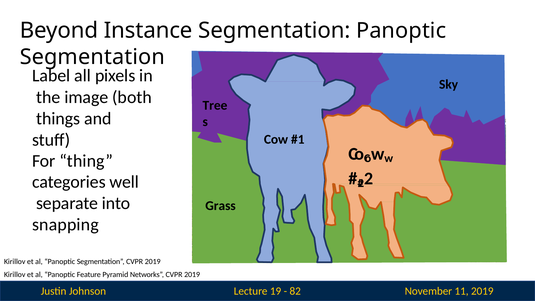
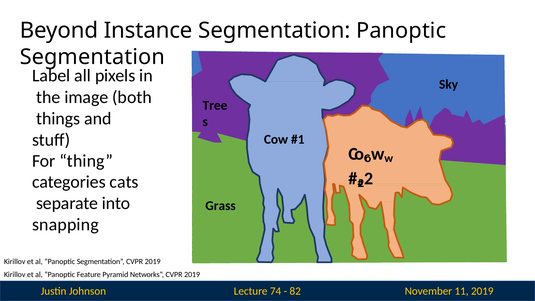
well: well -> cats (124, 182)
19: 19 -> 74 (276, 291)
